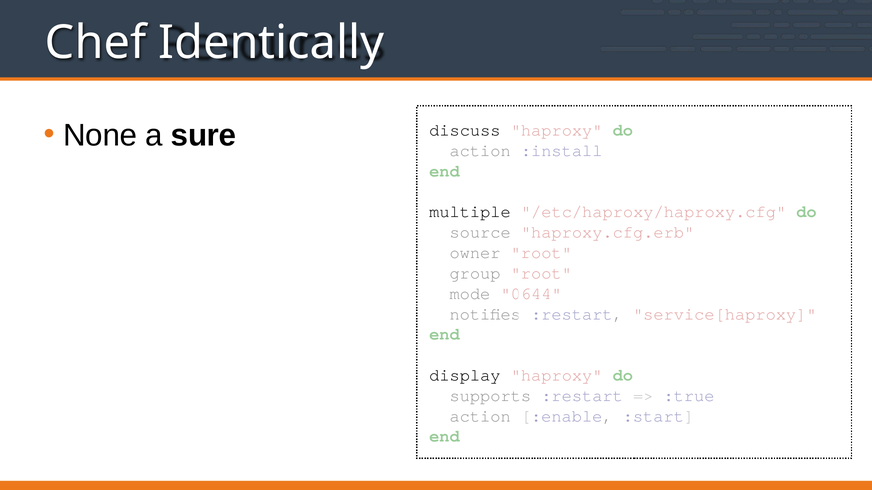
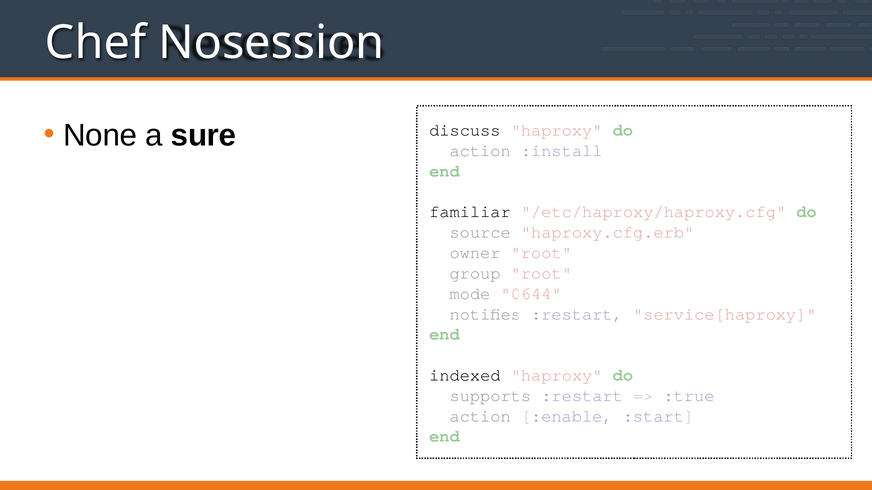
Identically: Identically -> Nosession (271, 43)
multiple: multiple -> familiar (470, 212)
display: display -> indexed (465, 375)
